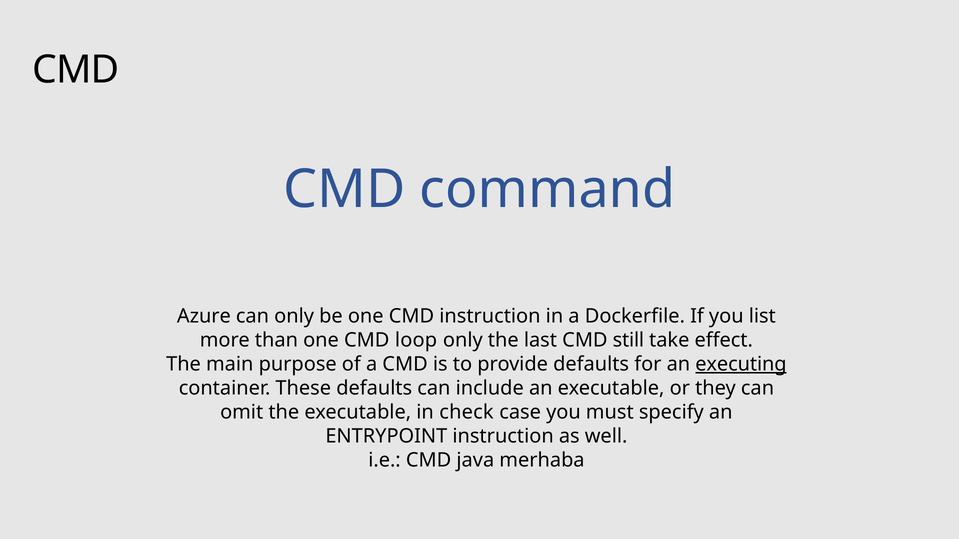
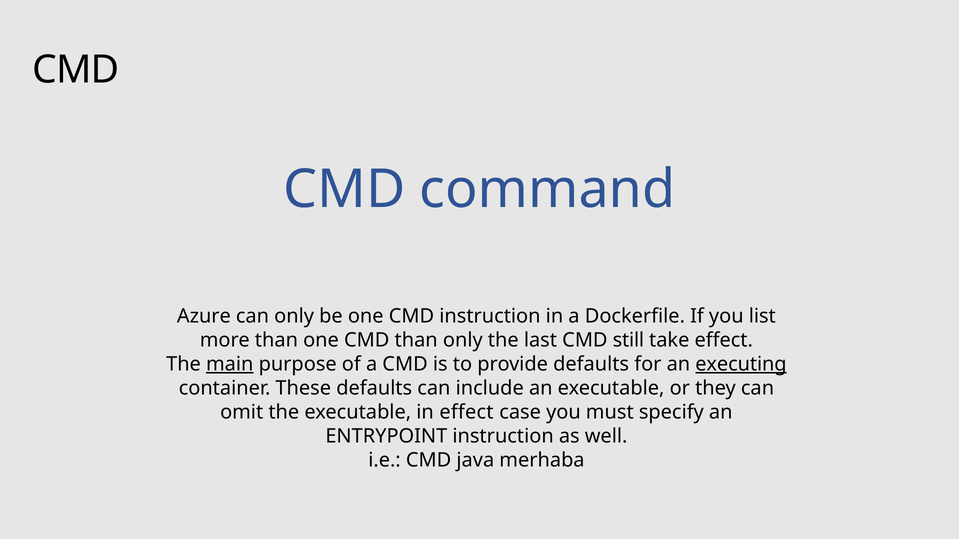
CMD loop: loop -> than (416, 340)
main underline: none -> present (230, 364)
in check: check -> effect (466, 412)
